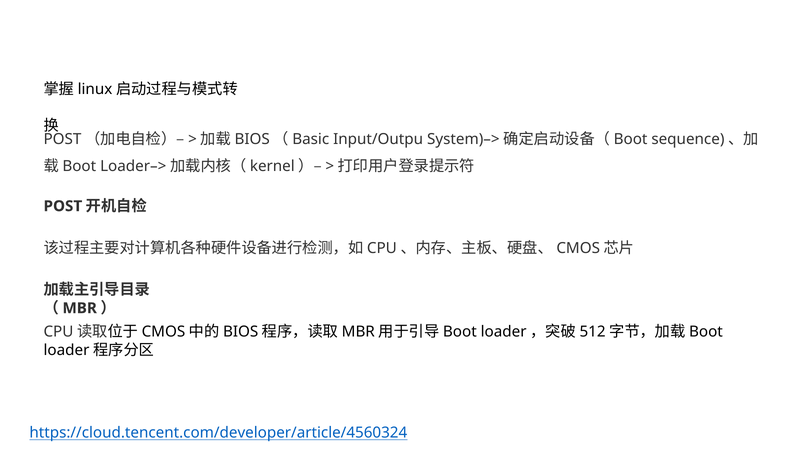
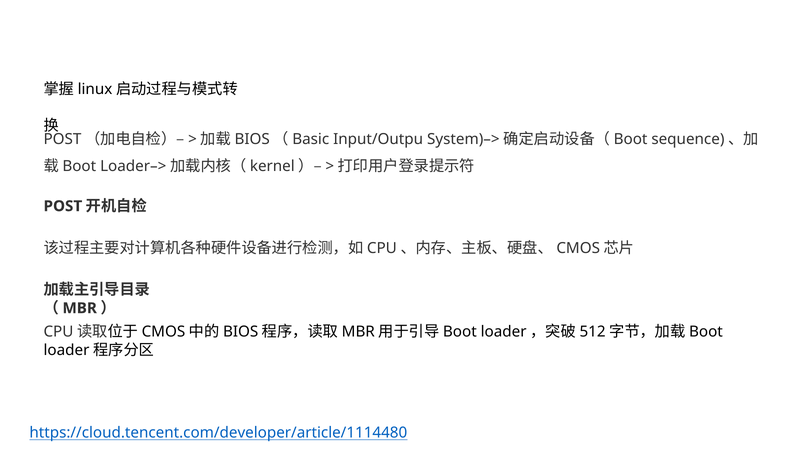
https://cloud.tencent.com/developer/article/4560324: https://cloud.tencent.com/developer/article/4560324 -> https://cloud.tencent.com/developer/article/1114480 (218, 433)
